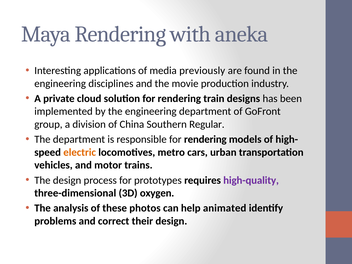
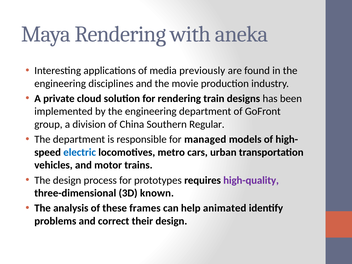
responsible for rendering: rendering -> managed (205, 139)
electric colour: orange -> blue (80, 152)
oxygen: oxygen -> known (157, 193)
photos: photos -> frames (145, 208)
